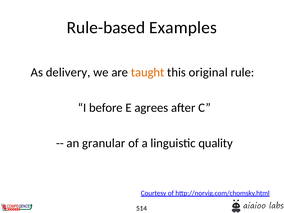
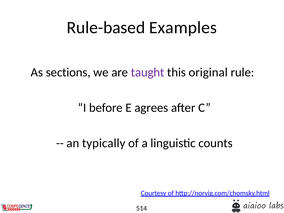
delivery: delivery -> sections (68, 72)
taught colour: orange -> purple (148, 72)
granular: granular -> typically (104, 143)
quality: quality -> counts (216, 143)
